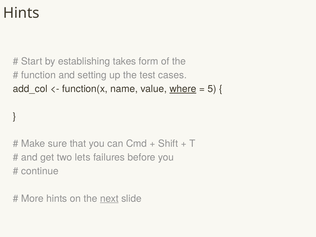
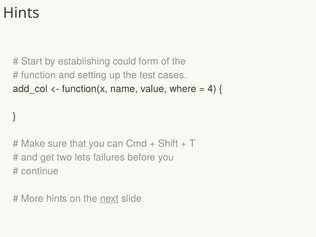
takes: takes -> could (124, 61)
where underline: present -> none (183, 89)
5: 5 -> 4 (212, 89)
